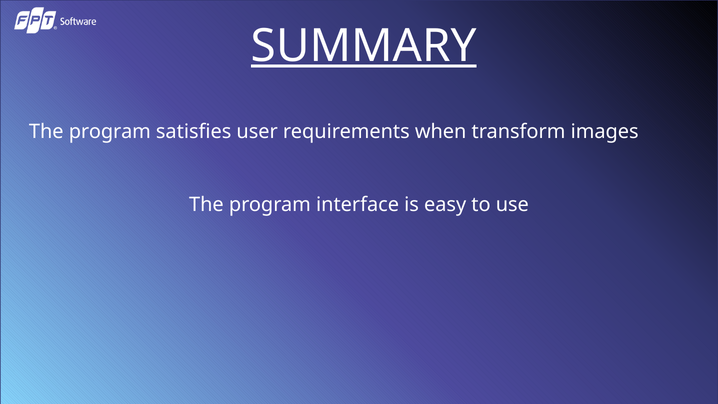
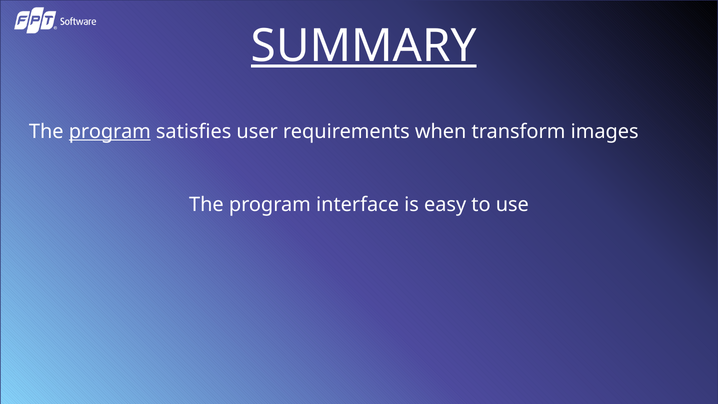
program underline: none -> present (110, 131)
